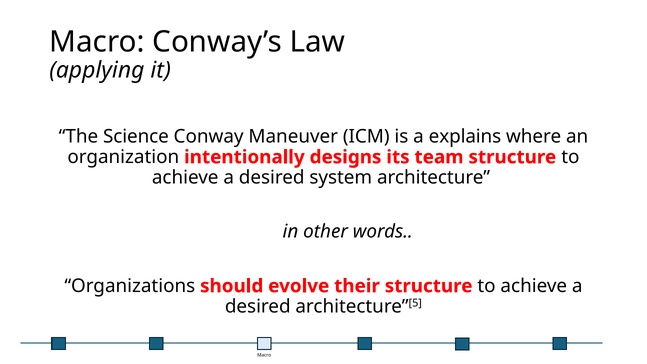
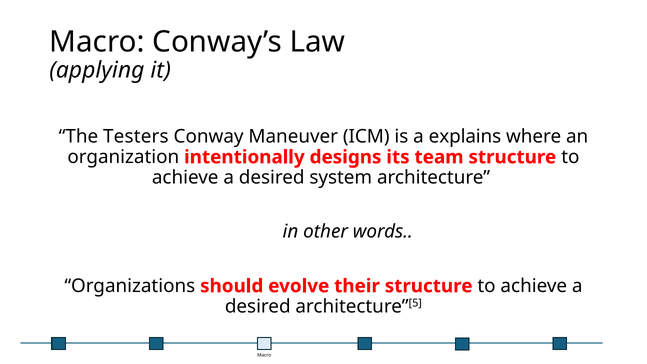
Science: Science -> Testers (136, 137)
